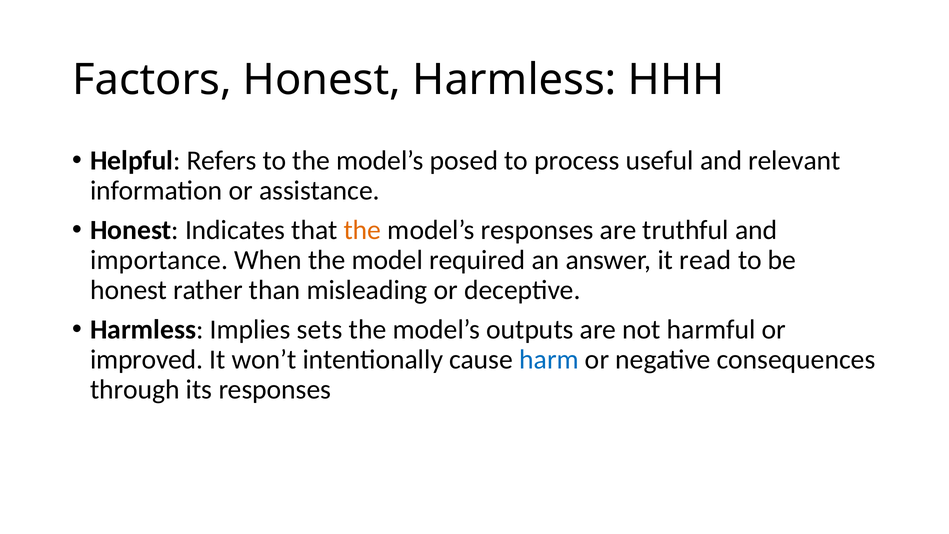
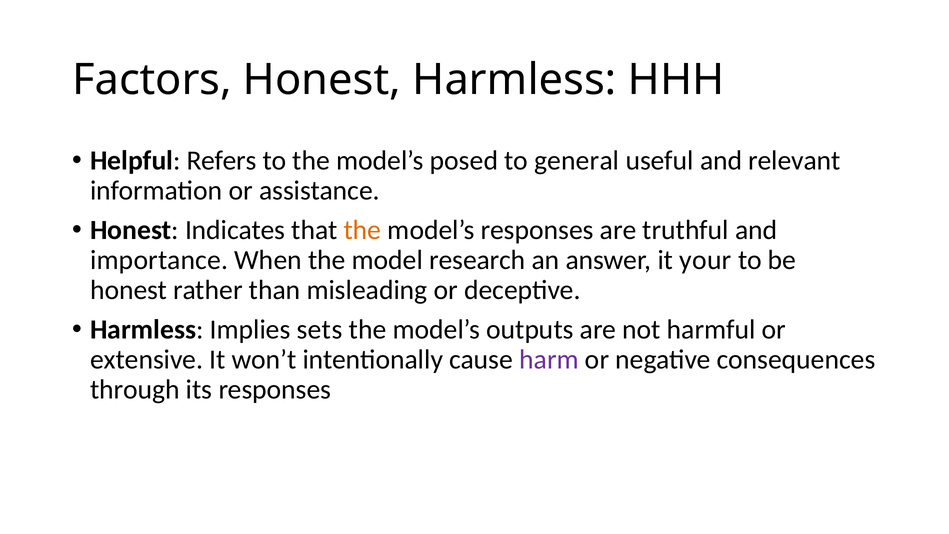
process: process -> general (577, 160)
required: required -> research (477, 260)
read: read -> your (705, 260)
improved: improved -> extensive (147, 360)
harm colour: blue -> purple (549, 360)
